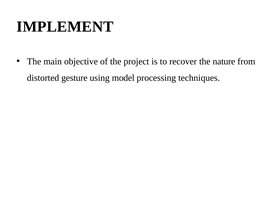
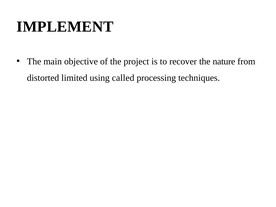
gesture: gesture -> limited (74, 78)
model: model -> called (123, 78)
